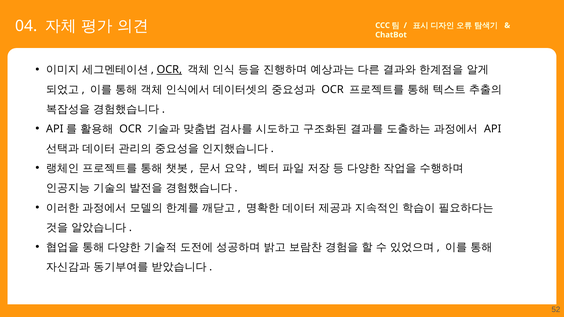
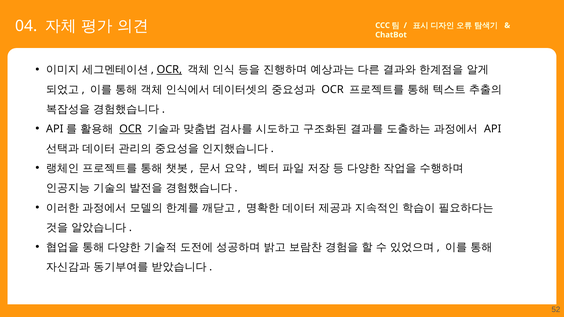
OCR underline: none -> present (130, 129)
